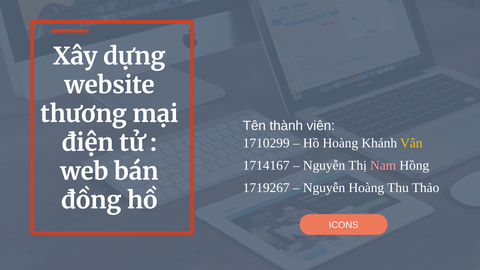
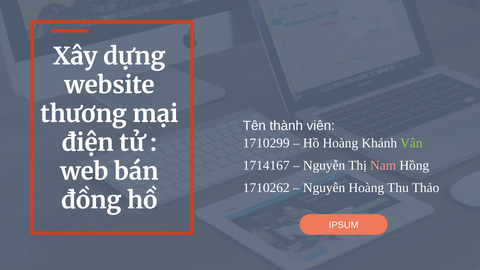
Vân colour: yellow -> light green (411, 143)
1719267: 1719267 -> 1710262 (266, 188)
ICONS: ICONS -> IPSUM (344, 225)
